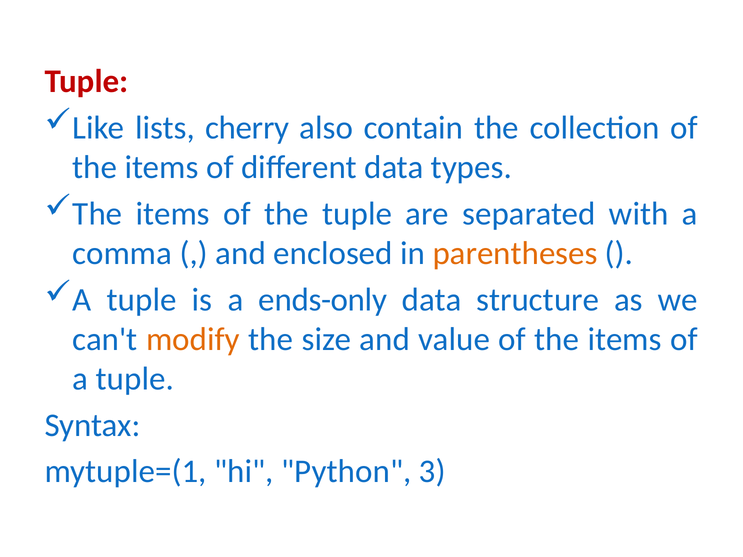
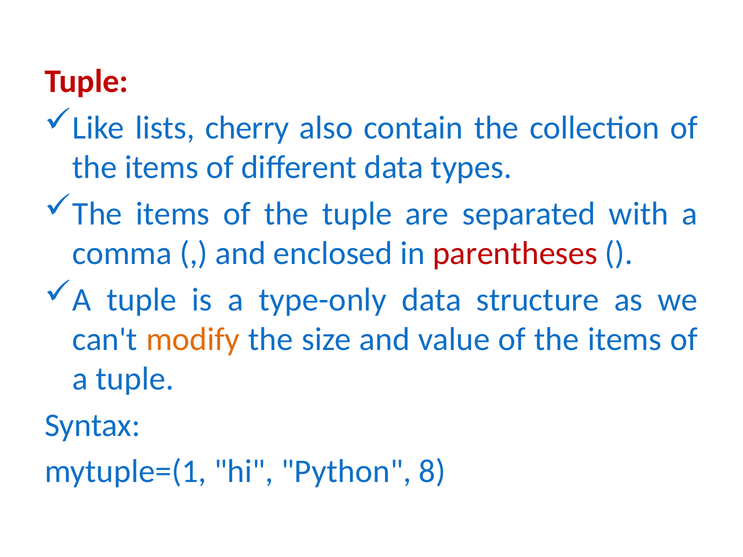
parentheses colour: orange -> red (515, 253)
ends-only: ends-only -> type-only (323, 300)
3: 3 -> 8 (432, 472)
